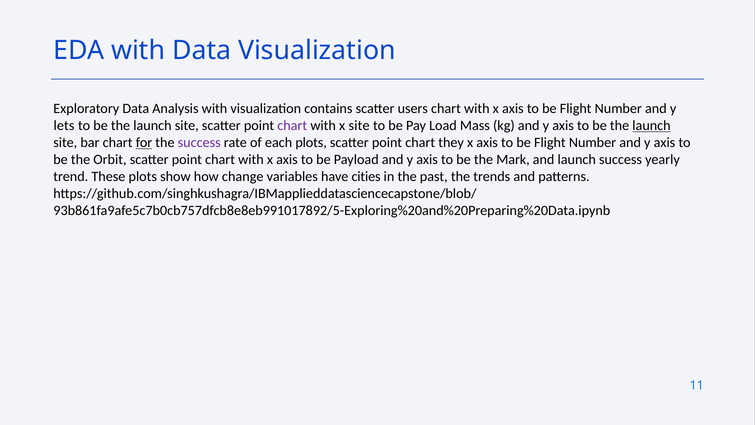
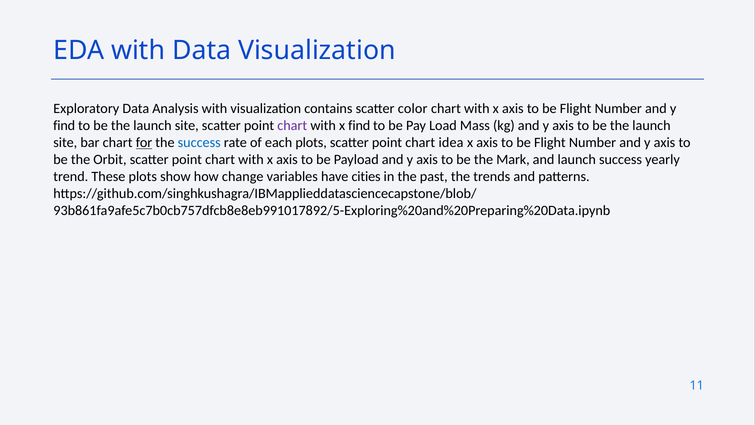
users: users -> color (413, 109)
lets: lets -> find (64, 126)
x site: site -> find (359, 126)
launch underline: present -> none (652, 126)
success colour: purple -> blue (199, 143)
they: they -> idea (451, 143)
